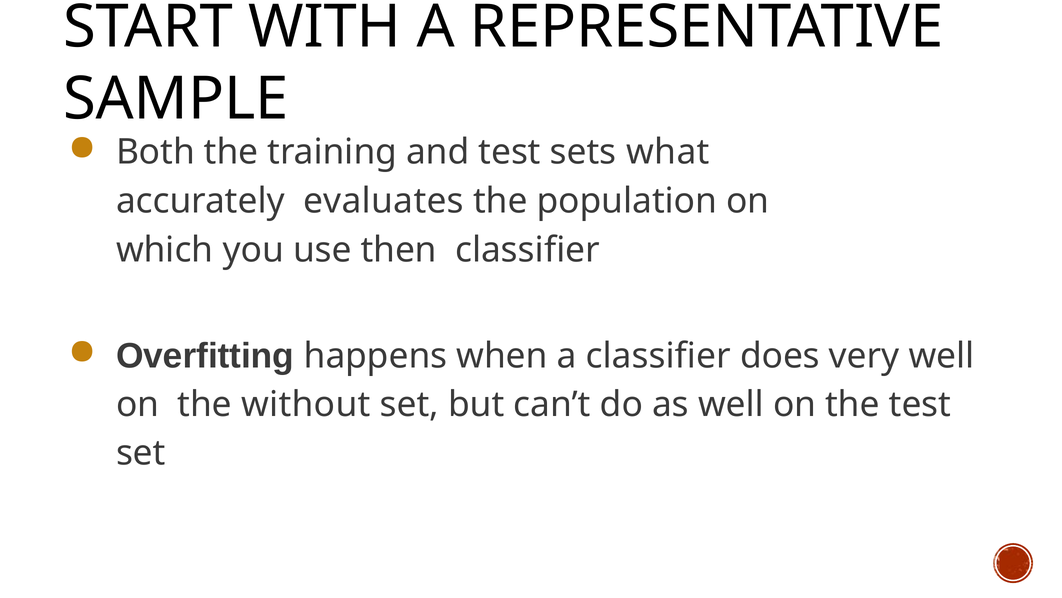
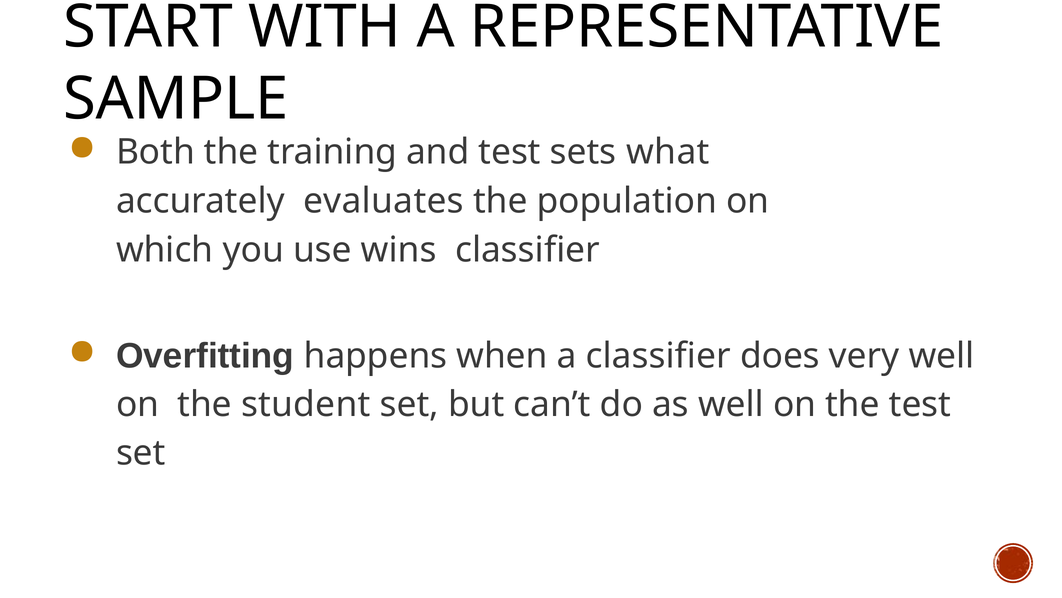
then: then -> wins (399, 250)
without: without -> student (306, 404)
